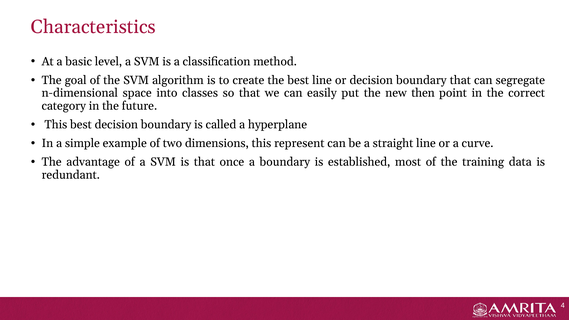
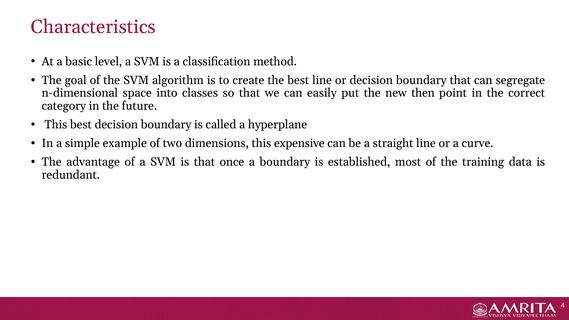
represent: represent -> expensive (299, 143)
